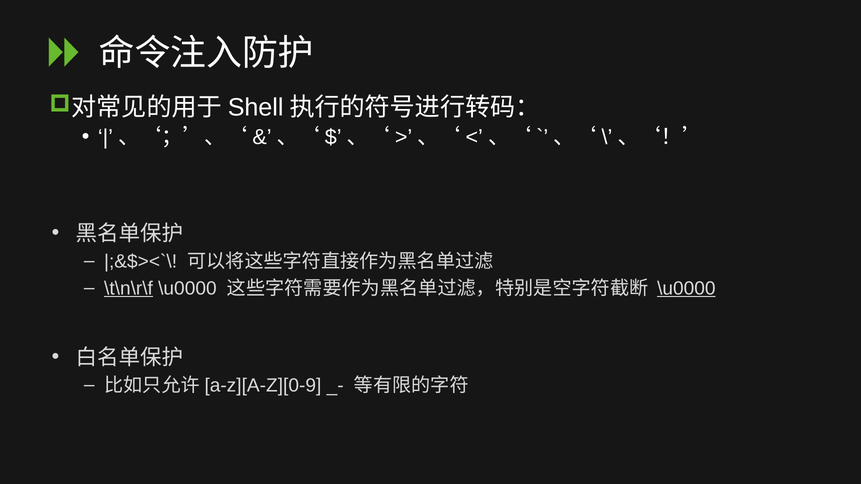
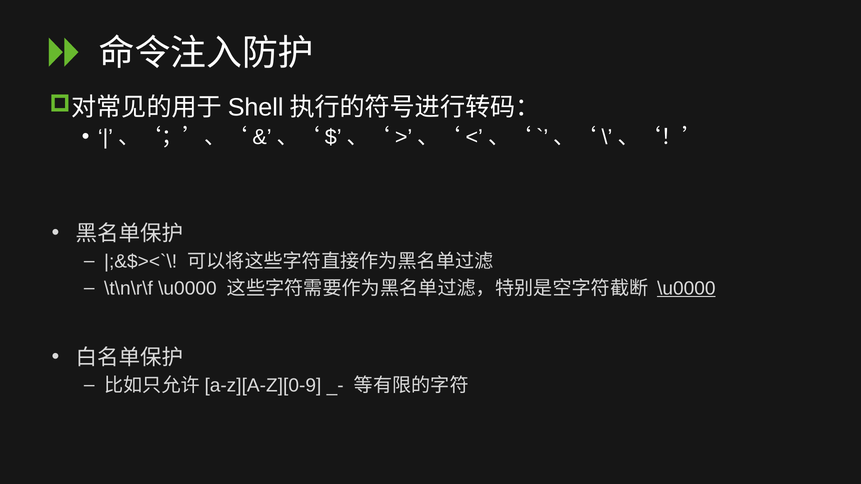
\t\n\r\f underline: present -> none (129, 289)
